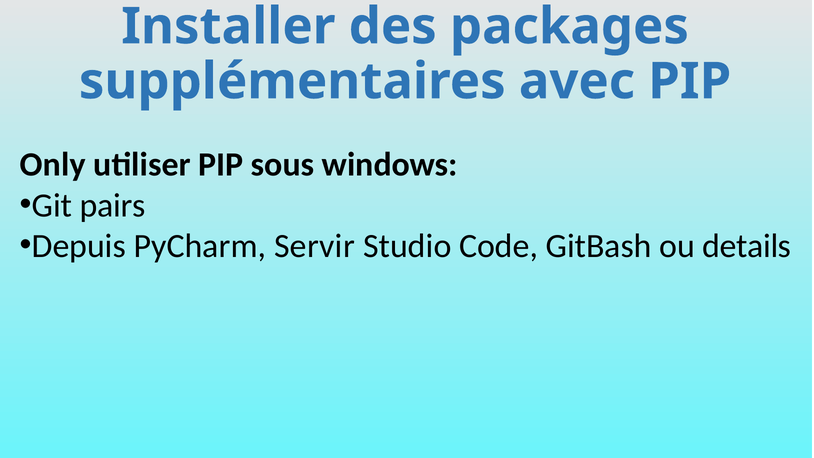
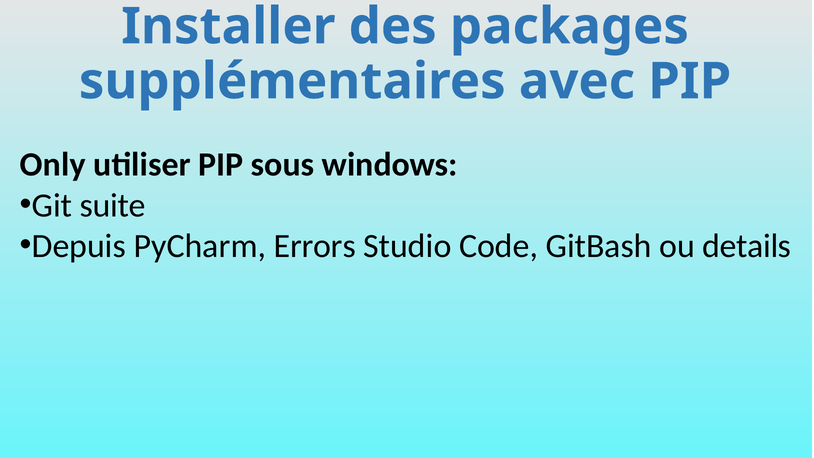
pairs: pairs -> suite (113, 205)
Servir: Servir -> Errors (315, 246)
